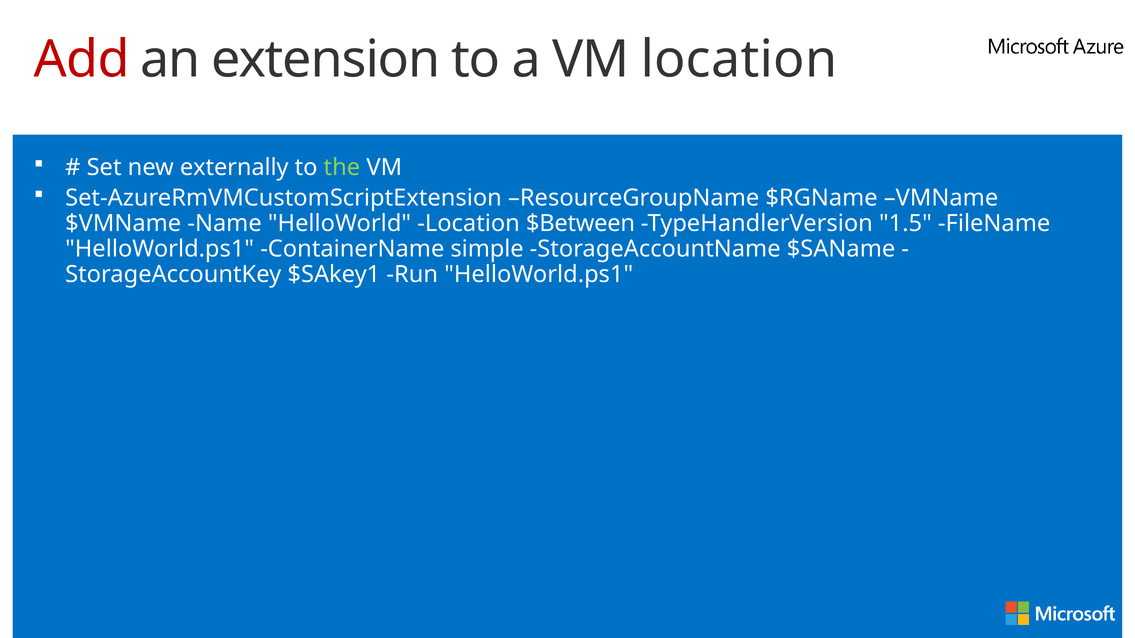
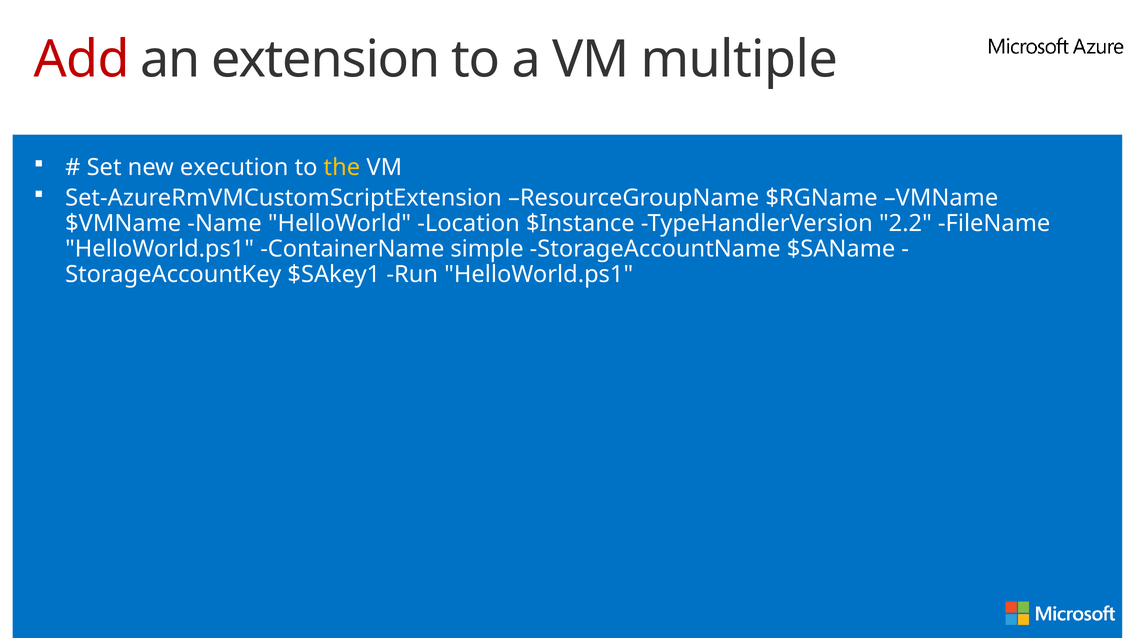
VM location: location -> multiple (739, 59)
externally: externally -> execution (234, 168)
the colour: light green -> yellow (342, 168)
$Between: $Between -> $Instance (580, 223)
1.5: 1.5 -> 2.2 (905, 223)
